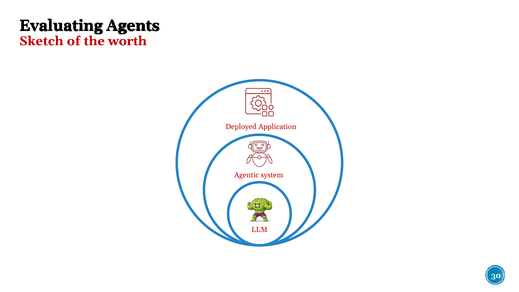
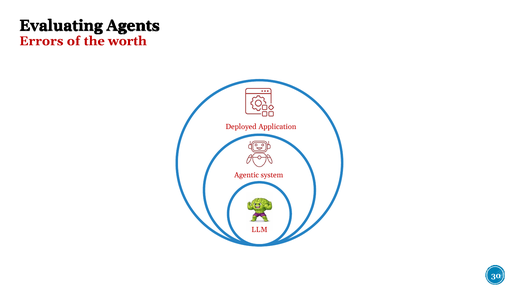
Sketch: Sketch -> Errors (41, 41)
